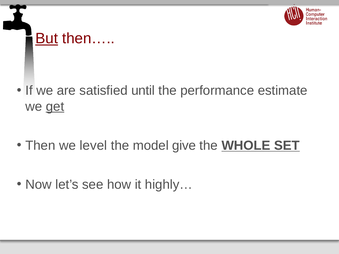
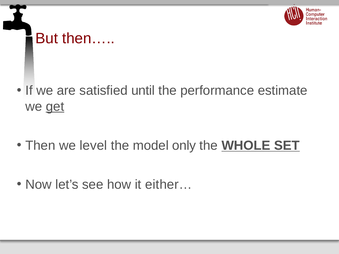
But underline: present -> none (47, 39)
give: give -> only (184, 146)
highly…: highly… -> either… (169, 185)
